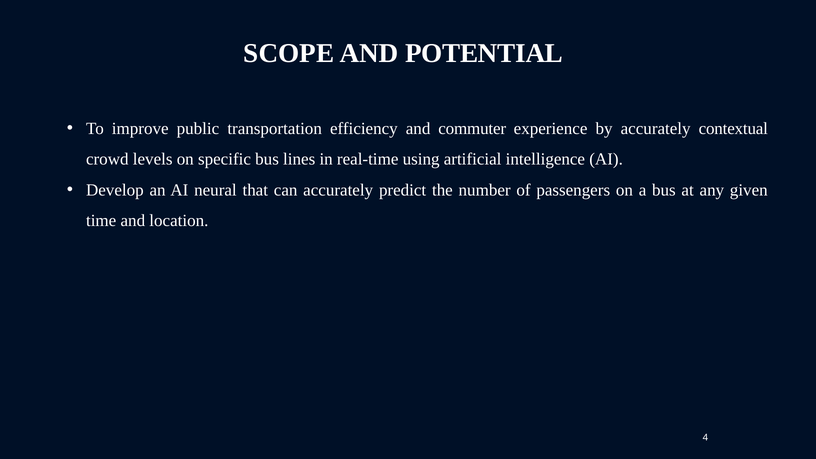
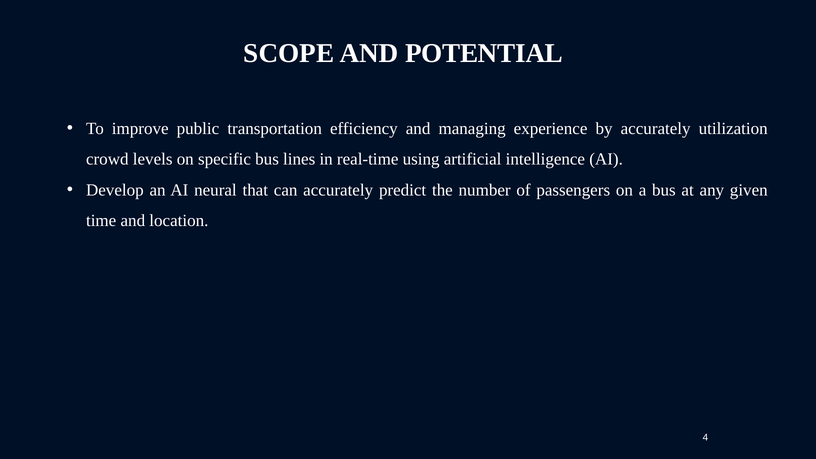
commuter: commuter -> managing (472, 129)
contextual: contextual -> utilization (733, 129)
